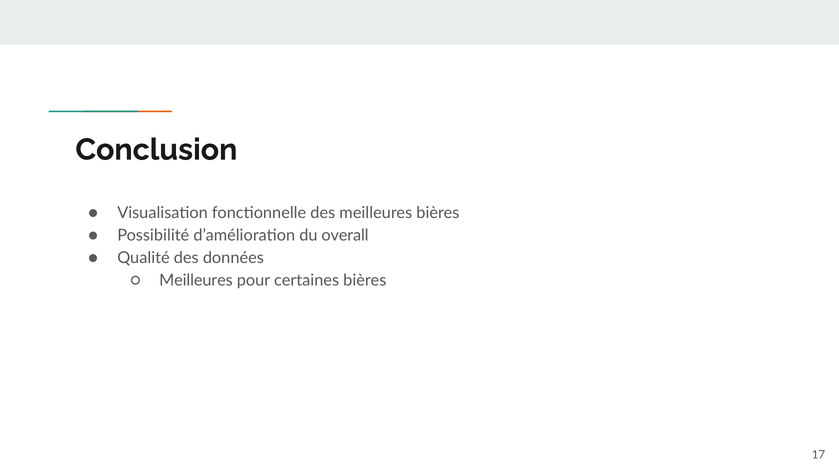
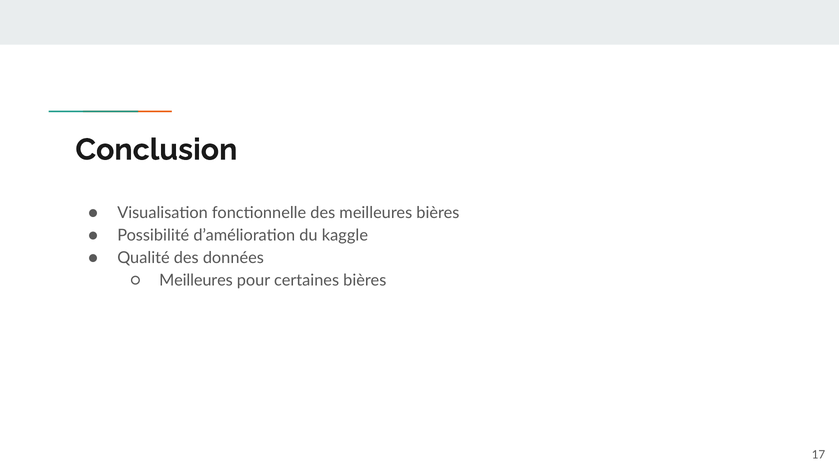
overall: overall -> kaggle (345, 235)
